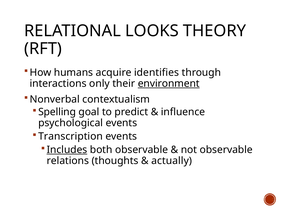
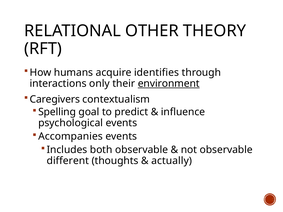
LOOKS: LOOKS -> OTHER (152, 31)
Nonverbal: Nonverbal -> Caregivers (55, 99)
Transcription: Transcription -> Accompanies (71, 137)
Includes underline: present -> none (67, 150)
relations: relations -> different (68, 161)
